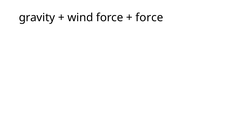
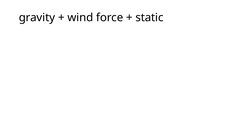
force: force -> static (150, 17)
